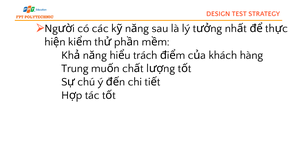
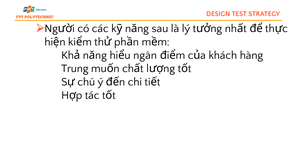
trách: trách -> ngân (145, 55)
